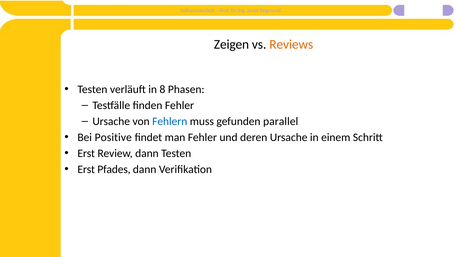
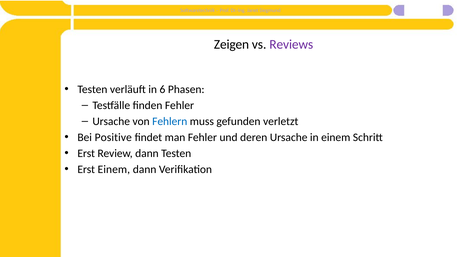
Reviews colour: orange -> purple (291, 44)
8: 8 -> 6 (162, 89)
parallel: parallel -> verletzt (281, 121)
Erst Pfades: Pfades -> Einem (114, 169)
